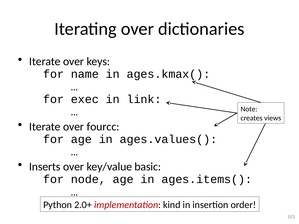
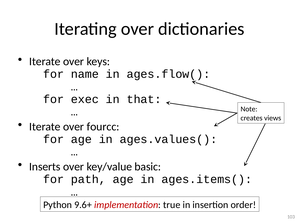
ages.kmax(: ages.kmax( -> ages.flow( (168, 74)
link: link -> that (144, 99)
node: node -> path (88, 179)
2.0+: 2.0+ -> 9.6+ (83, 205)
kind: kind -> true (172, 205)
